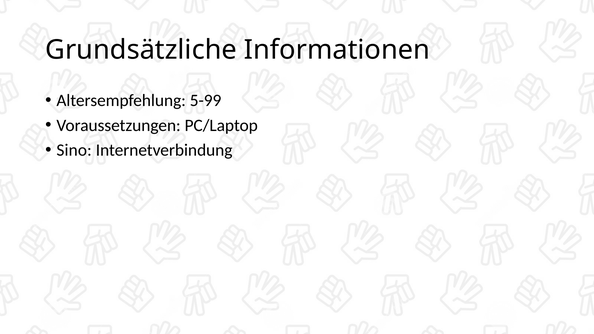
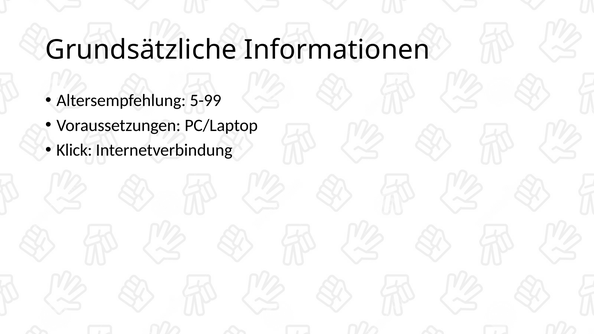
Sino: Sino -> Klick (74, 150)
